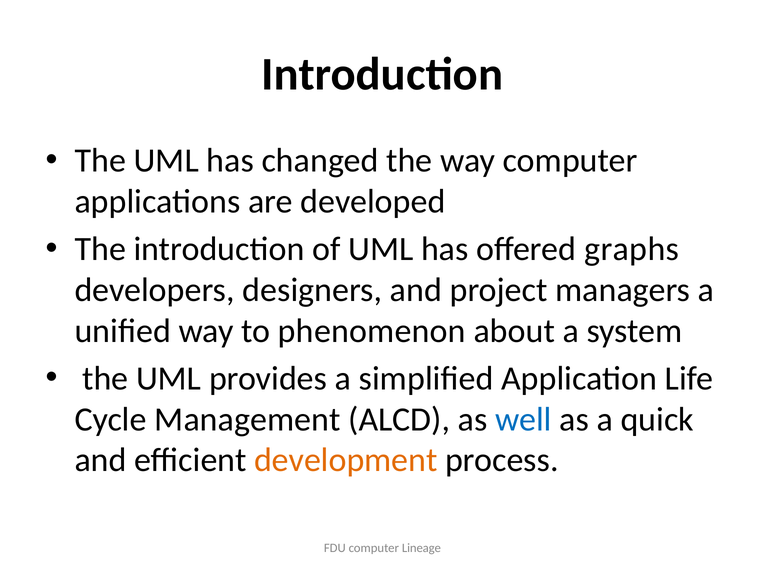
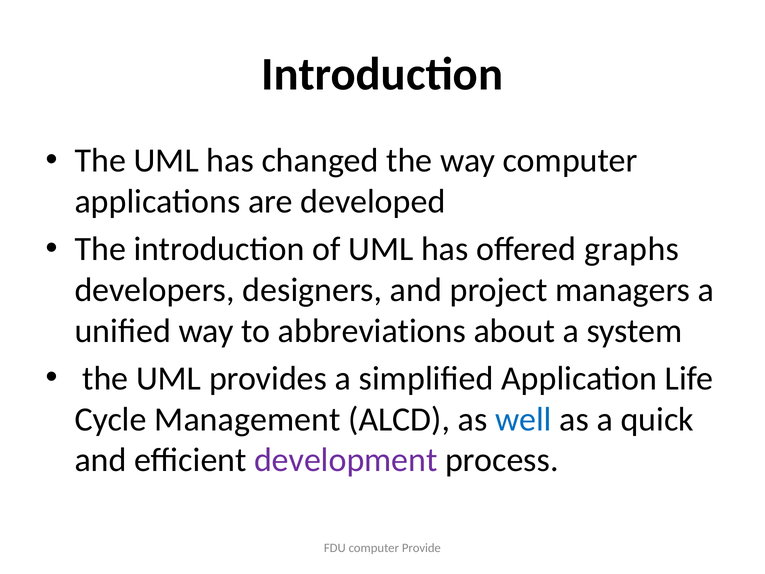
phenomenon: phenomenon -> abbreviations (372, 331)
development colour: orange -> purple (346, 460)
Lineage: Lineage -> Provide (421, 548)
